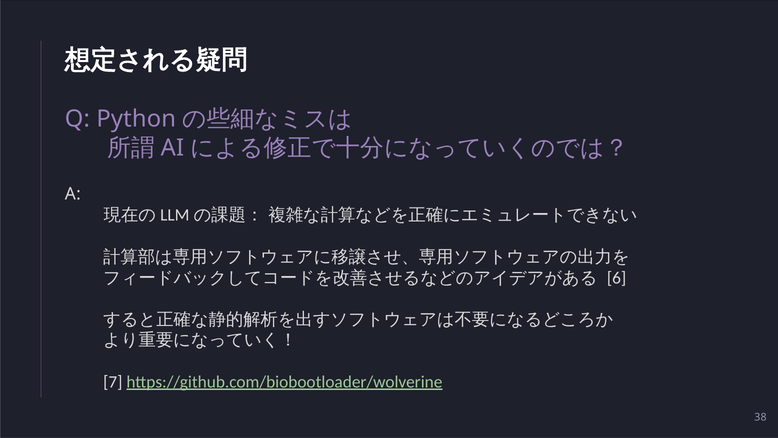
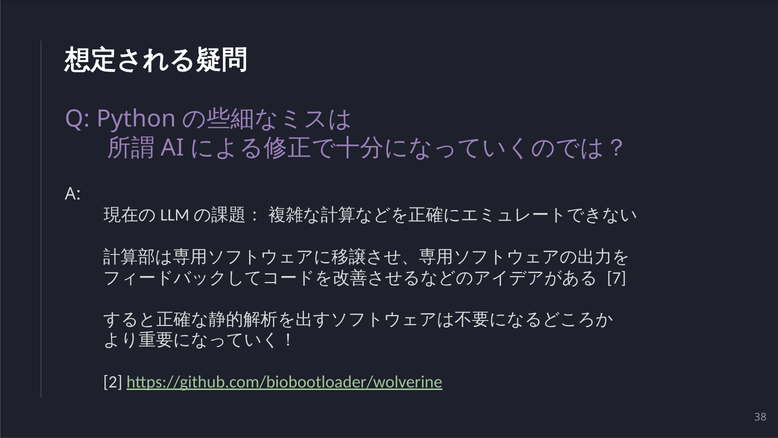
6: 6 -> 7 (617, 278)
7: 7 -> 2 (113, 381)
